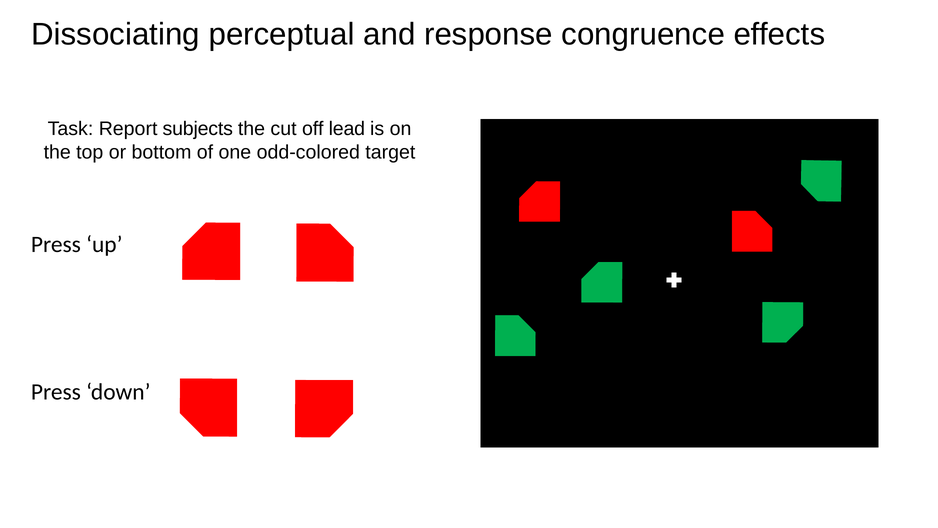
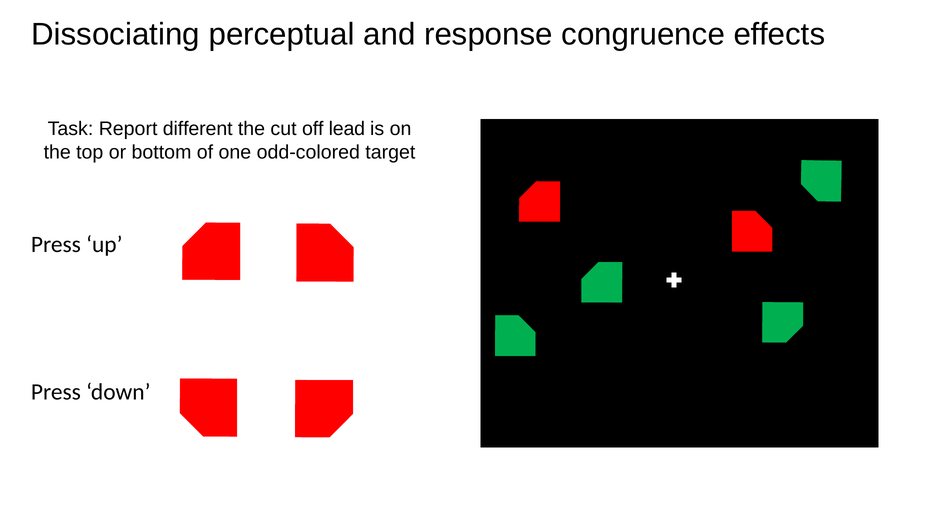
subjects: subjects -> different (198, 129)
